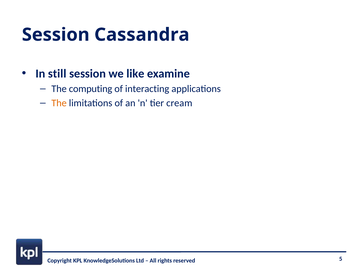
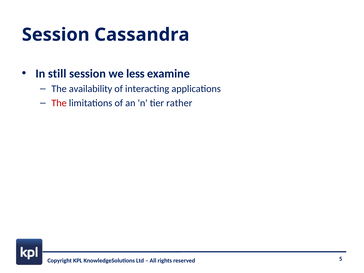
like: like -> less (135, 74)
computing: computing -> availability (91, 89)
The colour: orange -> red (59, 103)
cream: cream -> rather (179, 103)
